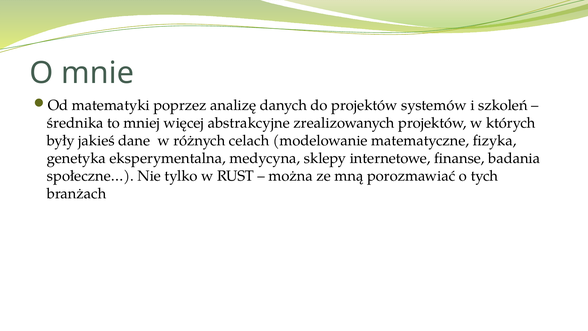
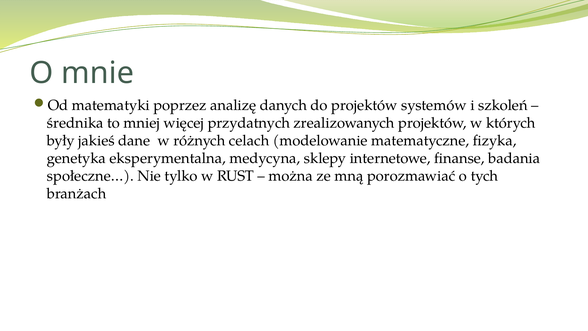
abstrakcyjne: abstrakcyjne -> przydatnych (249, 123)
